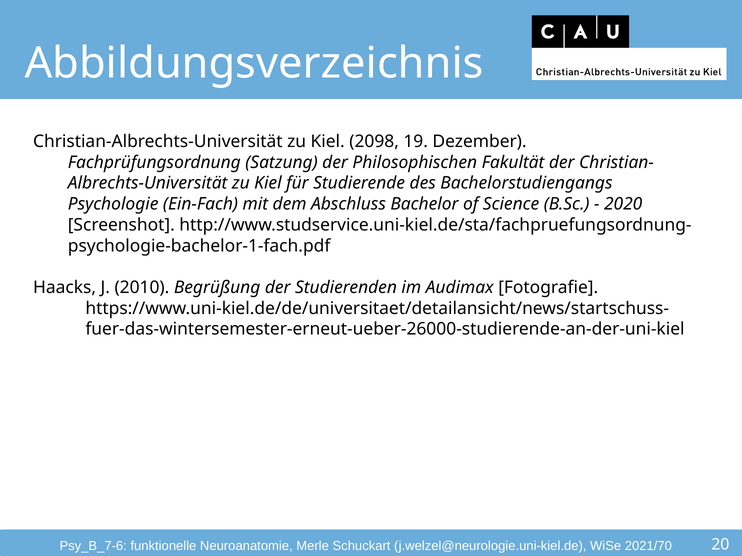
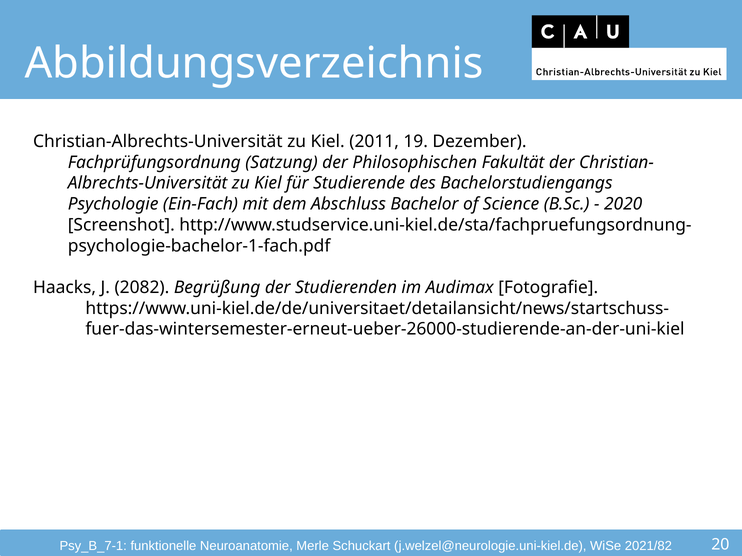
2098: 2098 -> 2011 (374, 142)
2010: 2010 -> 2082 (142, 288)
Psy_B_7-6: Psy_B_7-6 -> Psy_B_7-1 (93, 547)
2021/70: 2021/70 -> 2021/82 (648, 547)
